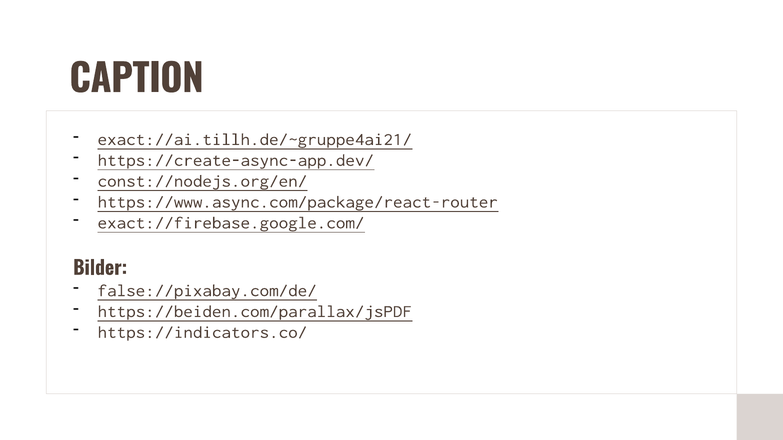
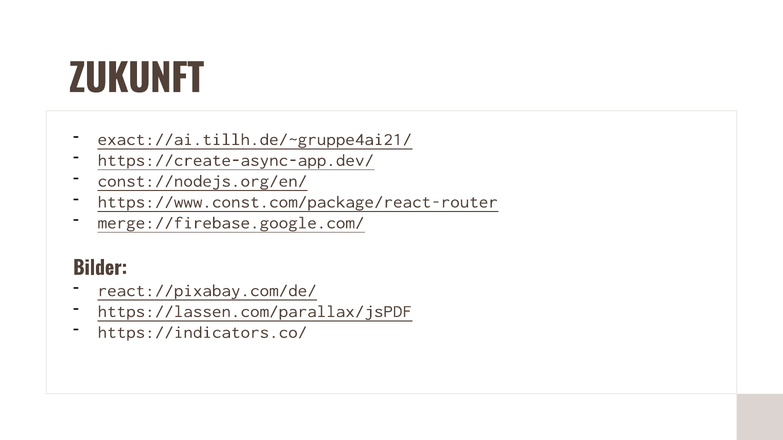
CAPTION: CAPTION -> ZUKUNFT (137, 80)
https://www.async.com/package/react-router: https://www.async.com/package/react-router -> https://www.const.com/package/react-router (298, 202)
exact://firebase.google.com/: exact://firebase.google.com/ -> merge://firebase.google.com/ (231, 223)
false://pixabay.com/de/: false://pixabay.com/de/ -> react://pixabay.com/de/ (207, 291)
https://beiden.com/parallax/jsPDF: https://beiden.com/parallax/jsPDF -> https://lassen.com/parallax/jsPDF (255, 312)
